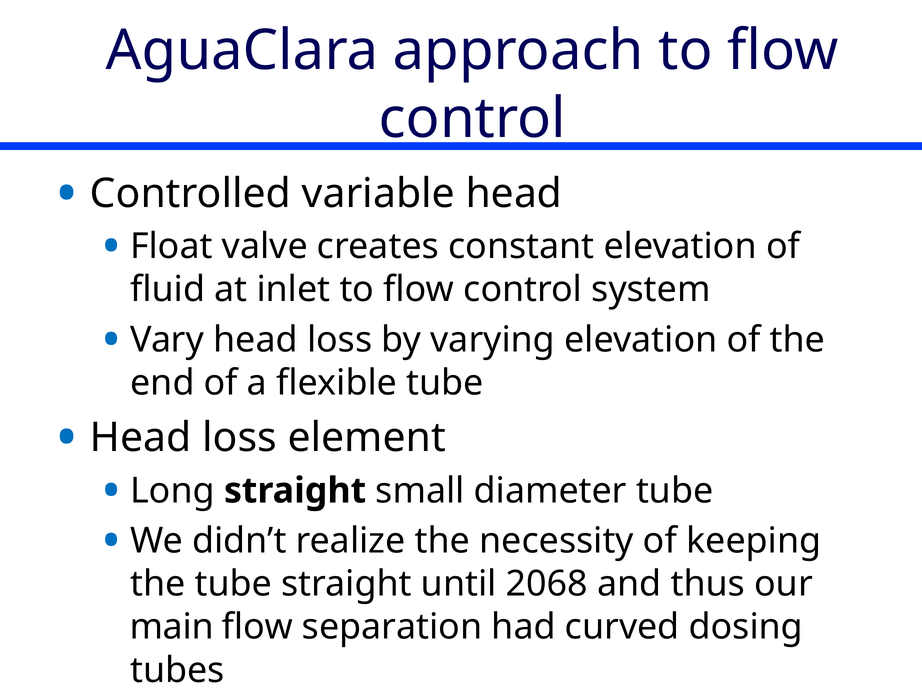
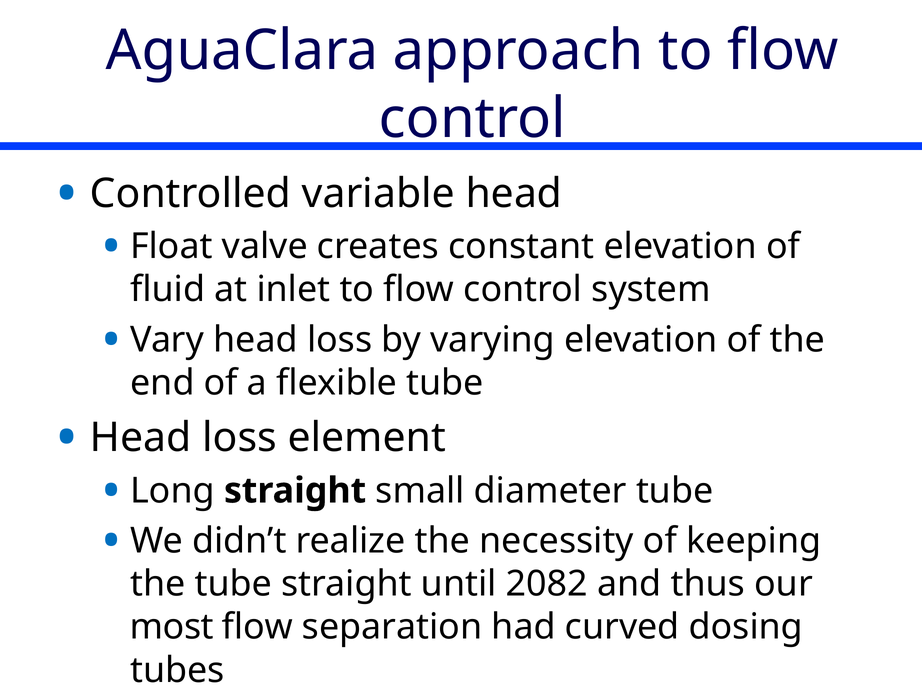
2068: 2068 -> 2082 (547, 584)
main: main -> most (172, 627)
